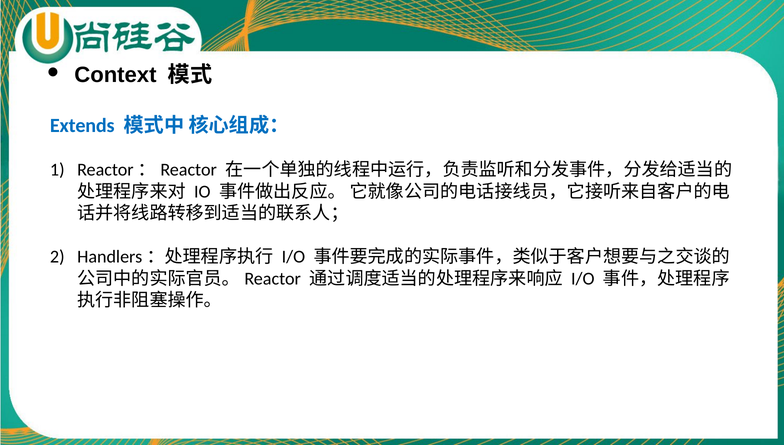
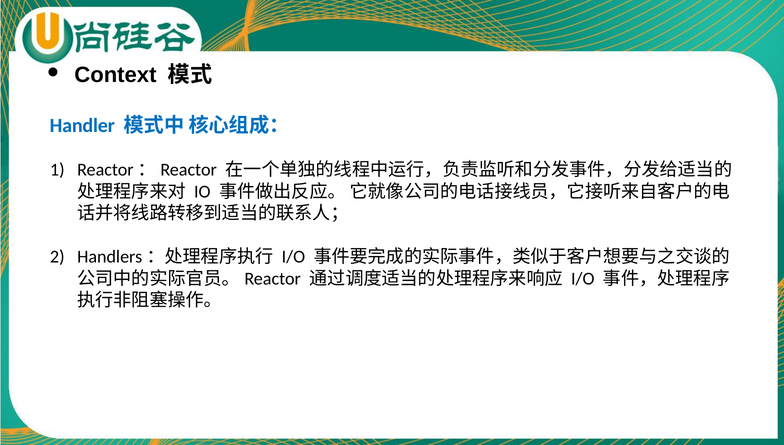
Extends: Extends -> Handler (82, 125)
